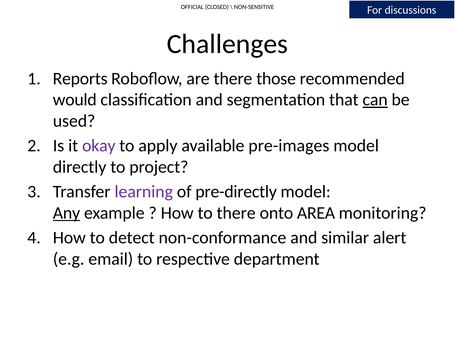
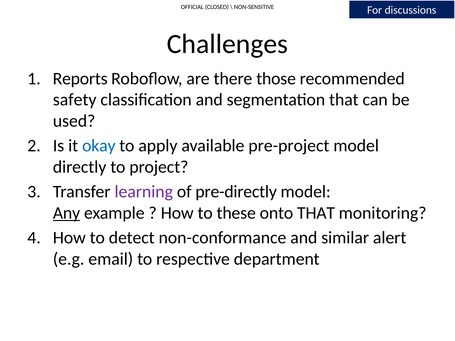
would: would -> safety (75, 100)
can underline: present -> none (375, 100)
okay colour: purple -> blue (99, 146)
pre-images: pre-images -> pre-project (289, 146)
to there: there -> these (236, 213)
onto AREA: AREA -> THAT (316, 213)
